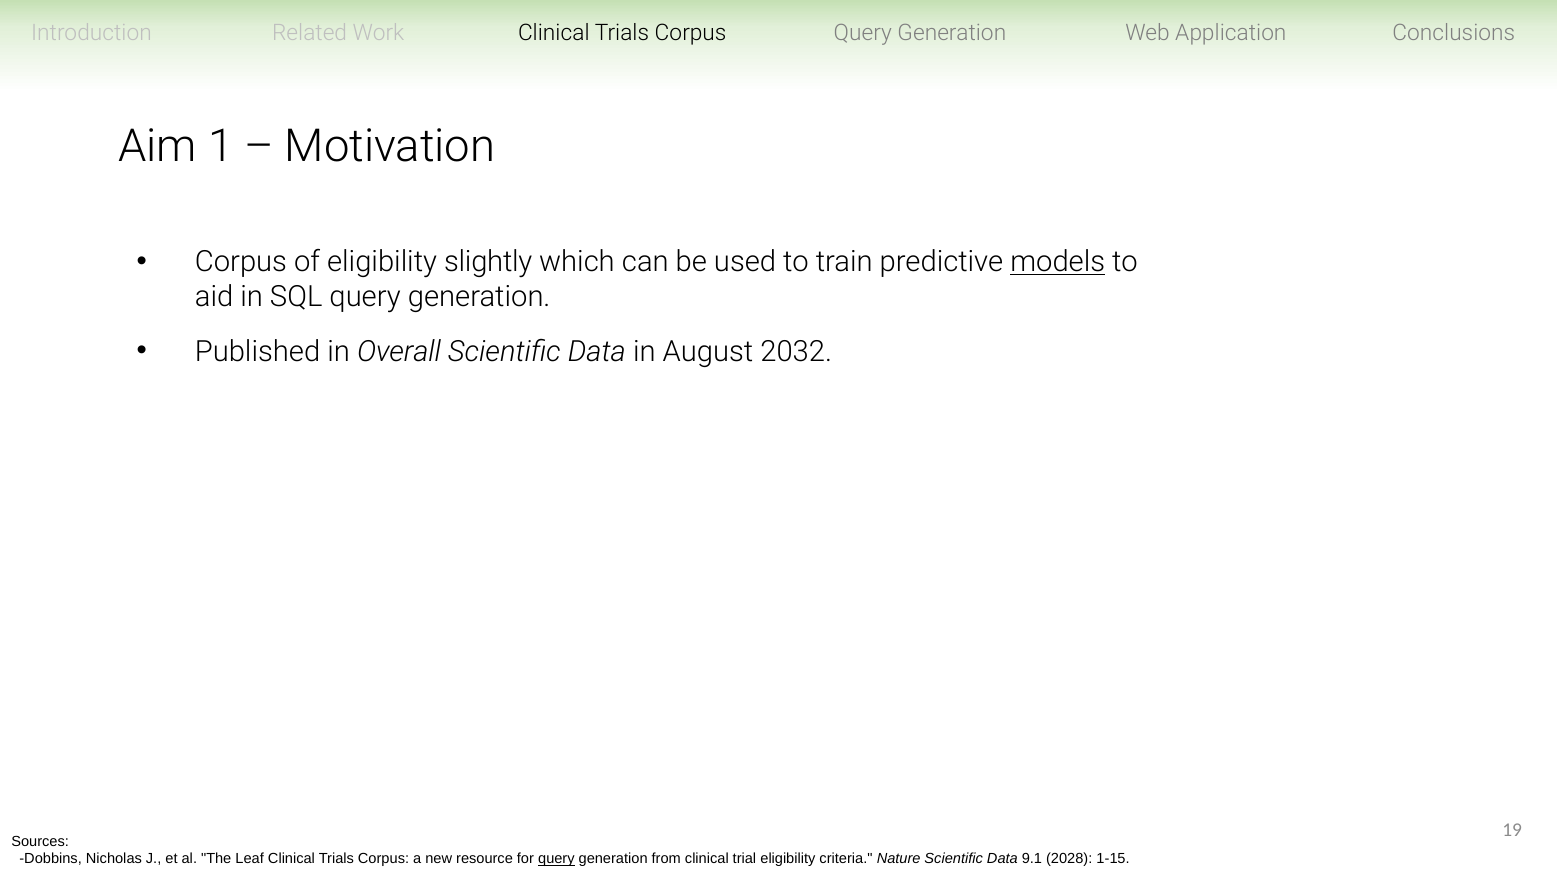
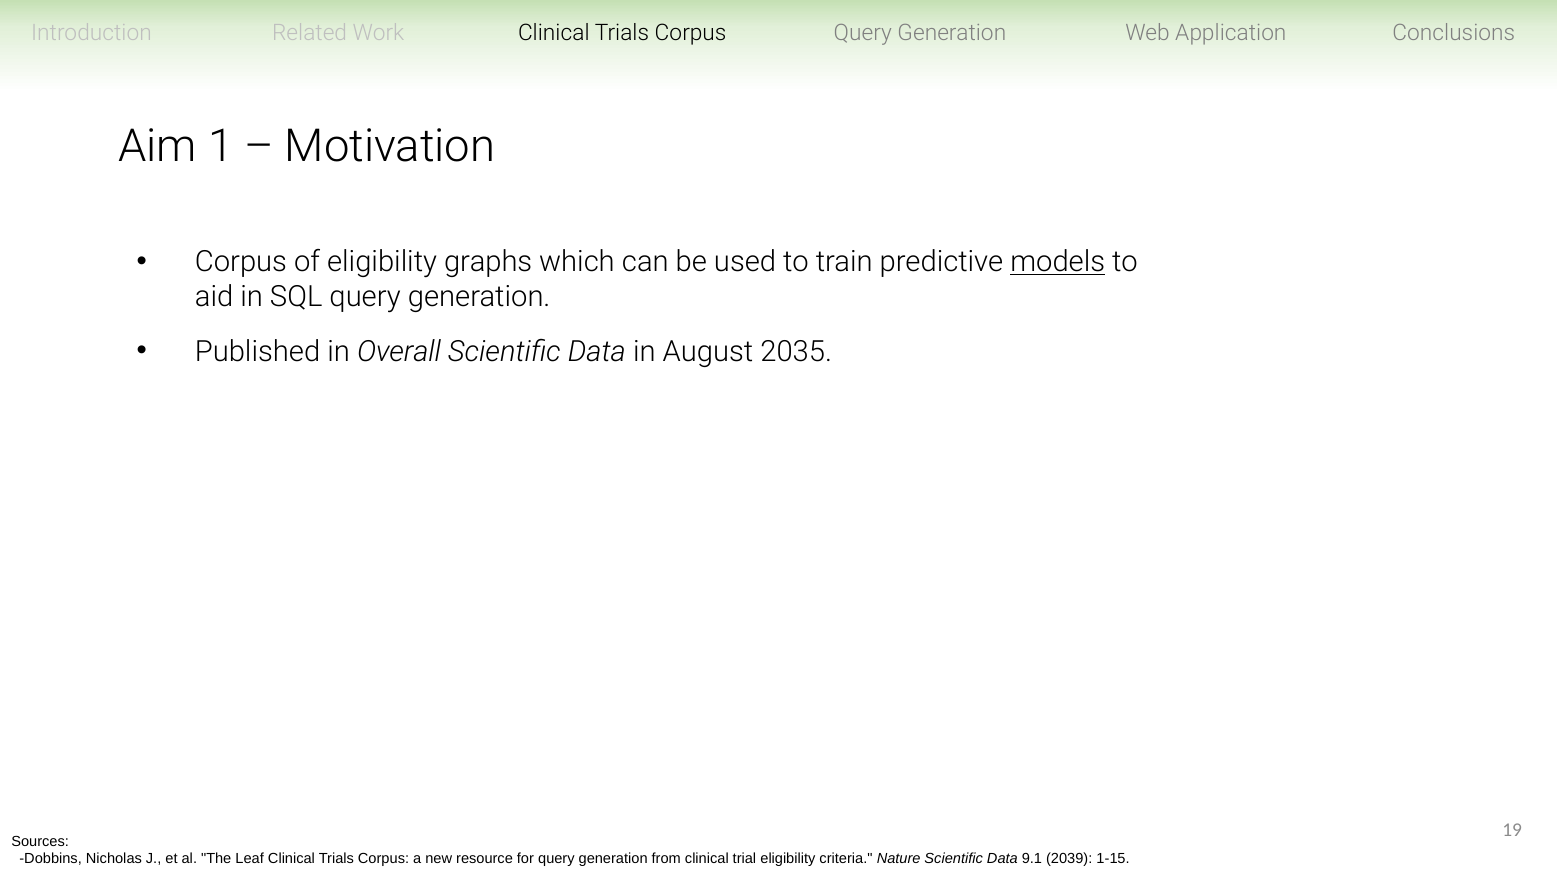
slightly: slightly -> graphs (488, 262)
2032: 2032 -> 2035 (796, 351)
query underline: present -> none (556, 859)
2028: 2028 -> 2039 (1069, 859)
